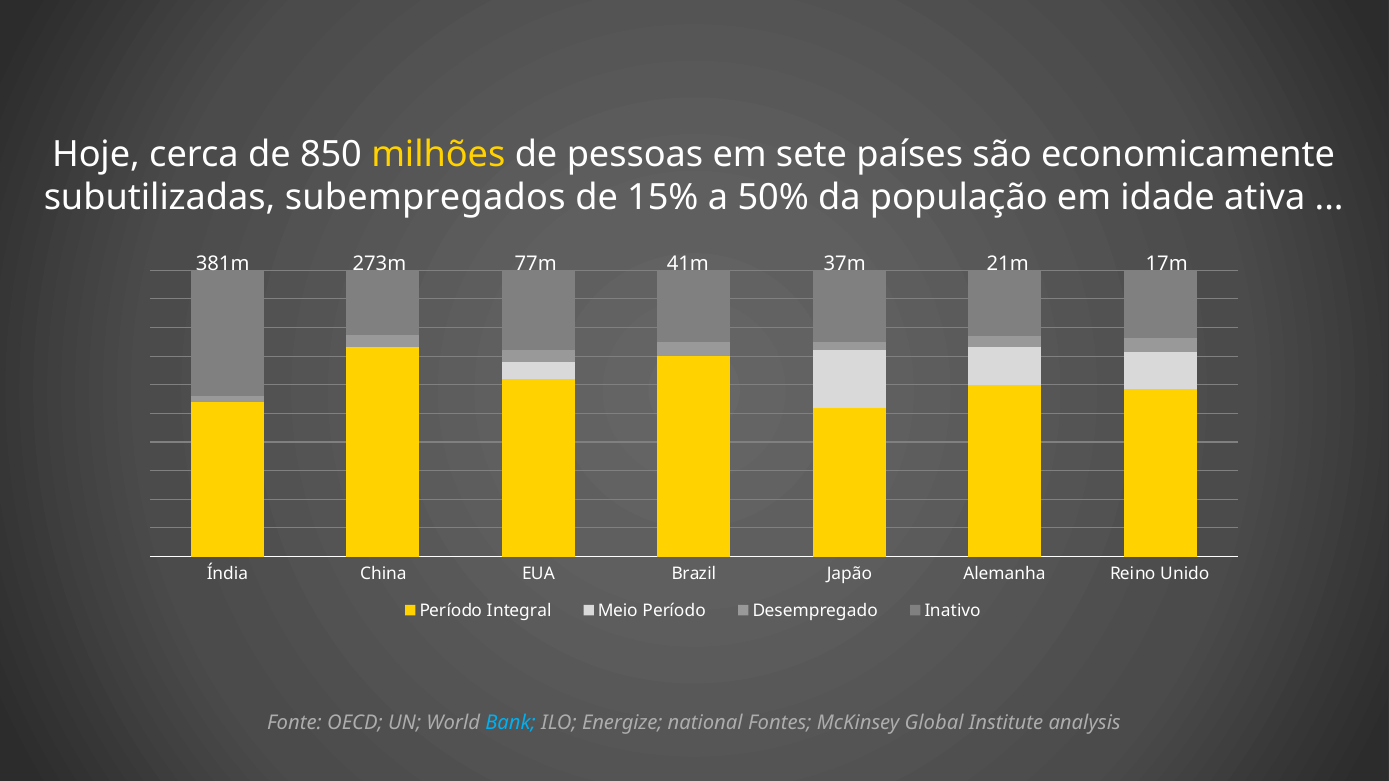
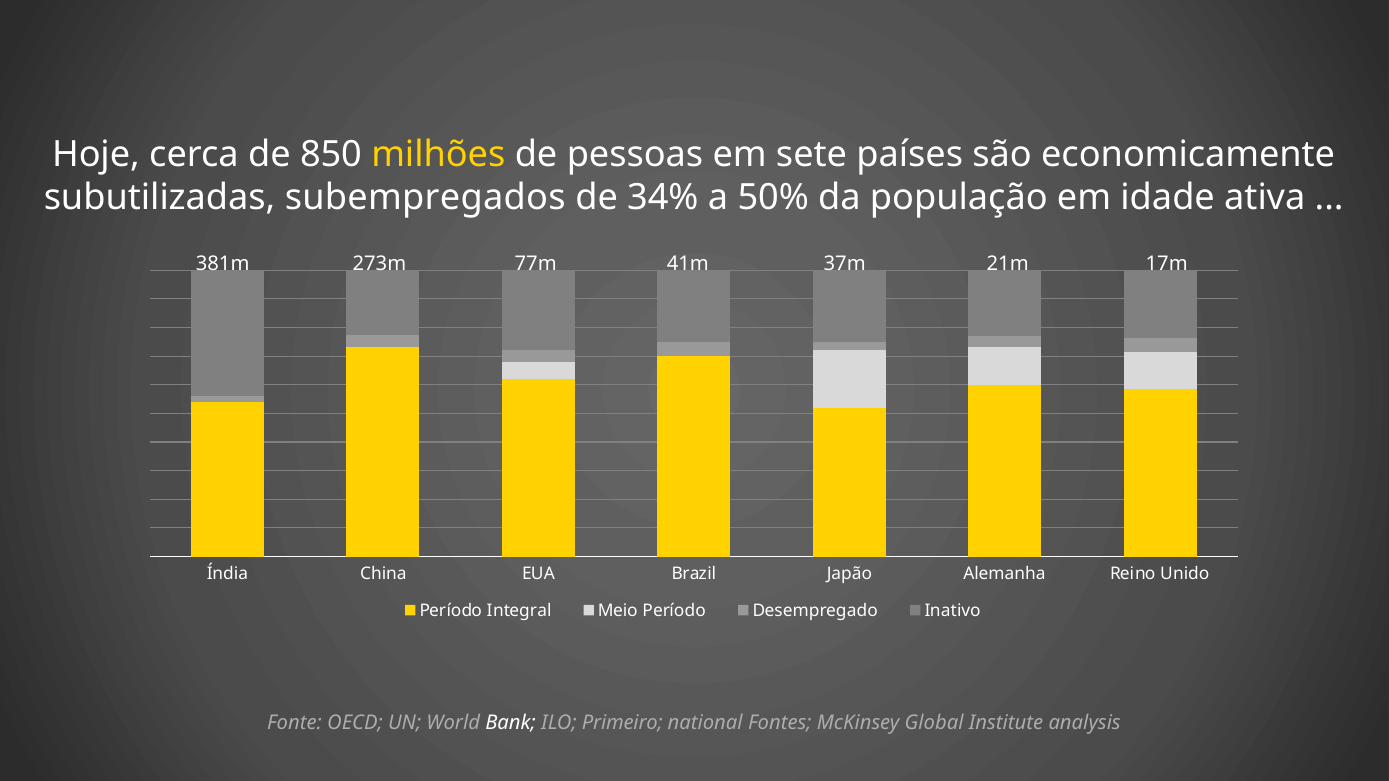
15%: 15% -> 34% (663, 198)
Bank colour: light blue -> white (511, 722)
Energize: Energize -> Primeiro (622, 722)
